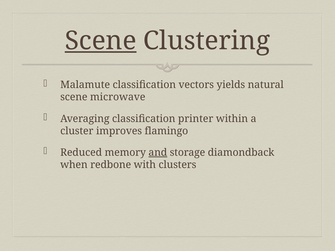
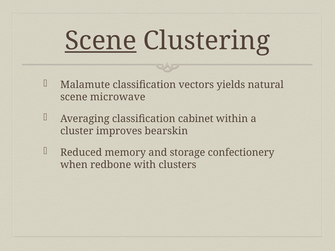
printer: printer -> cabinet (196, 119)
flamingo: flamingo -> bearskin (166, 131)
and underline: present -> none (158, 153)
diamondback: diamondback -> confectionery (241, 153)
